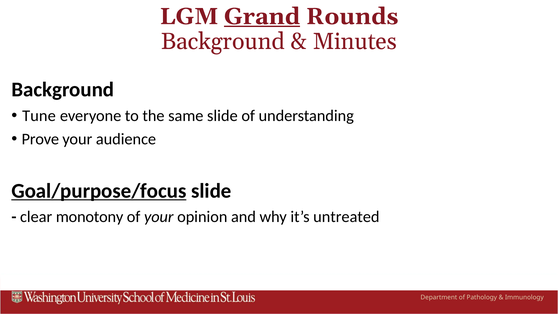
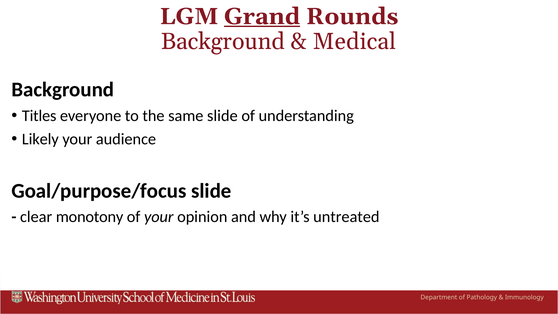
Minutes: Minutes -> Medical (355, 42)
Tune: Tune -> Titles (39, 116)
Prove: Prove -> Likely (40, 139)
Goal/purpose/focus underline: present -> none (99, 191)
